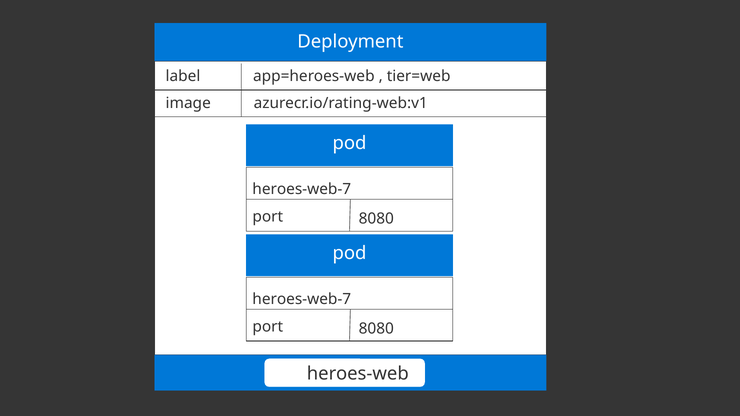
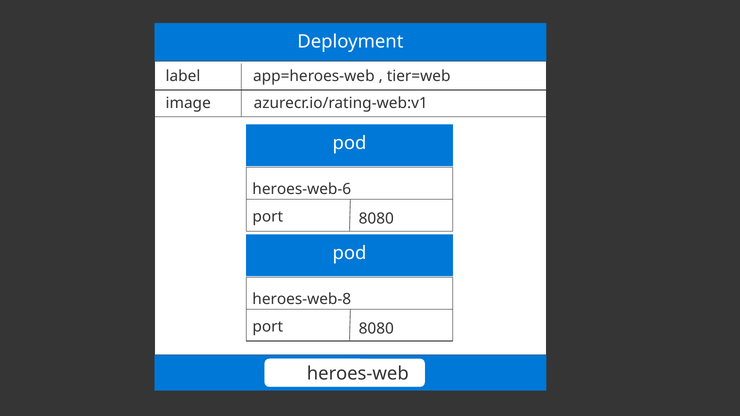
heroes-web-7: heroes-web-7 -> heroes-web-6 (302, 189)
heroes-web-7: heroes-web-7 -> heroes-web-8 (302, 299)
